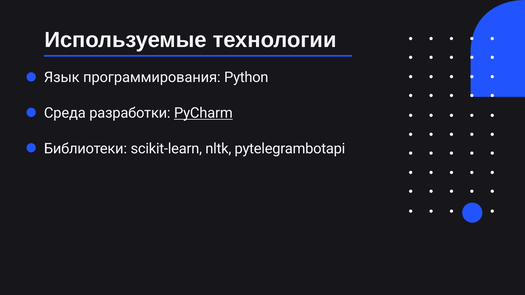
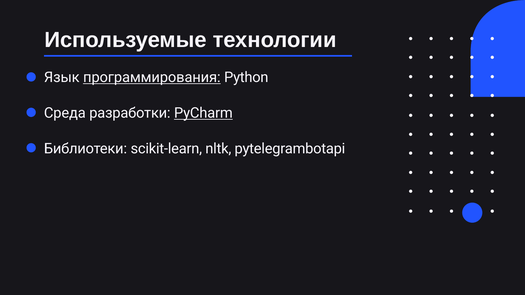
программирования underline: none -> present (152, 78)
